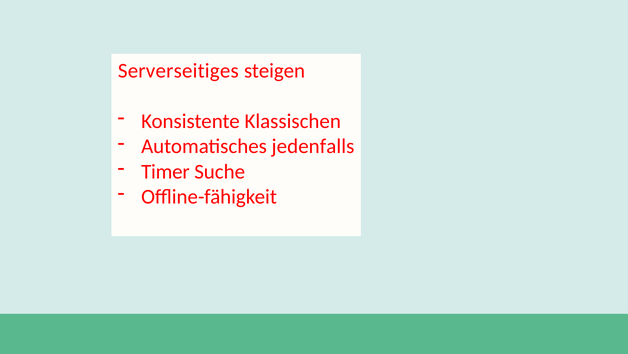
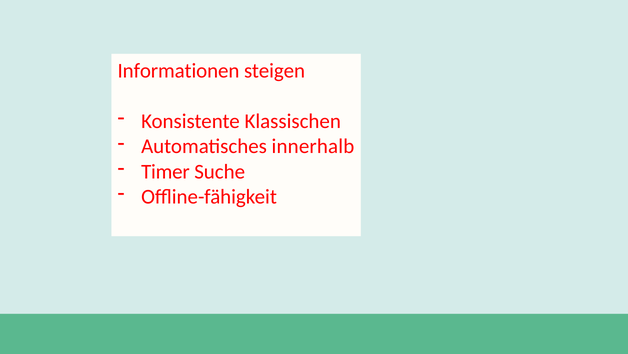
Serverseitiges: Serverseitiges -> Informationen (178, 71)
jedenfalls: jedenfalls -> innerhalb (313, 146)
